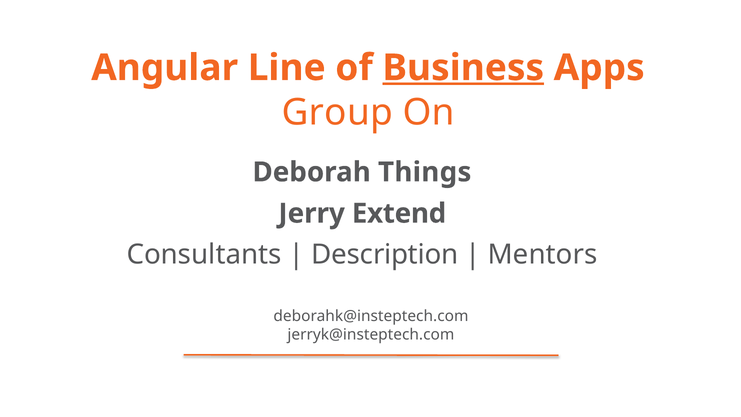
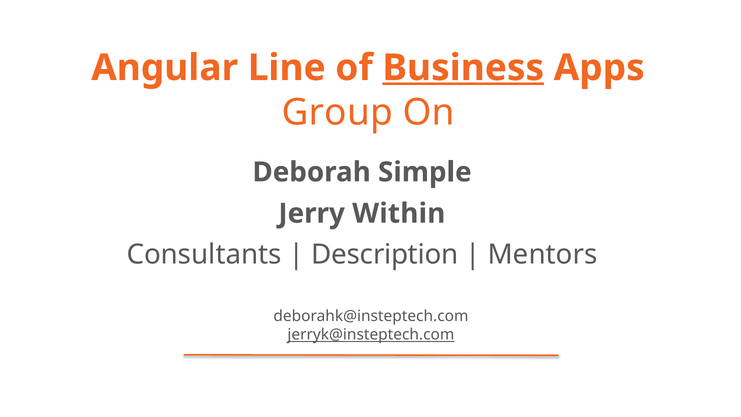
Things: Things -> Simple (425, 172)
Extend: Extend -> Within (399, 213)
jerryk@insteptech.com underline: none -> present (371, 335)
